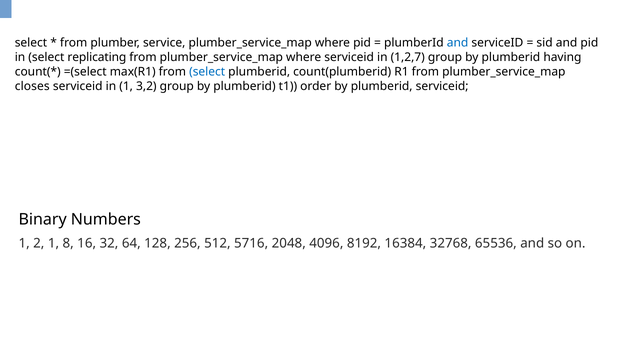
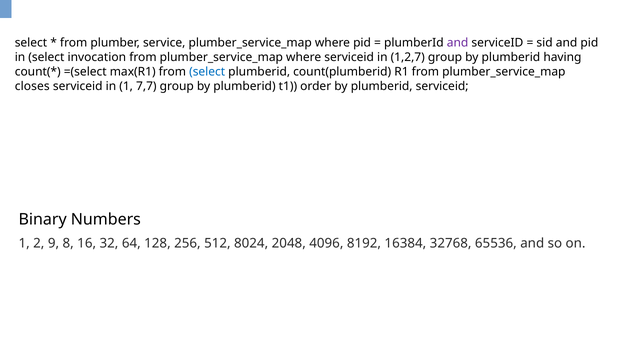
and colour: blue -> purple (458, 43)
replicating: replicating -> invocation (97, 57)
3,2: 3,2 -> 7,7 (146, 86)
2 1: 1 -> 9 (53, 243)
5716: 5716 -> 8024 (251, 243)
